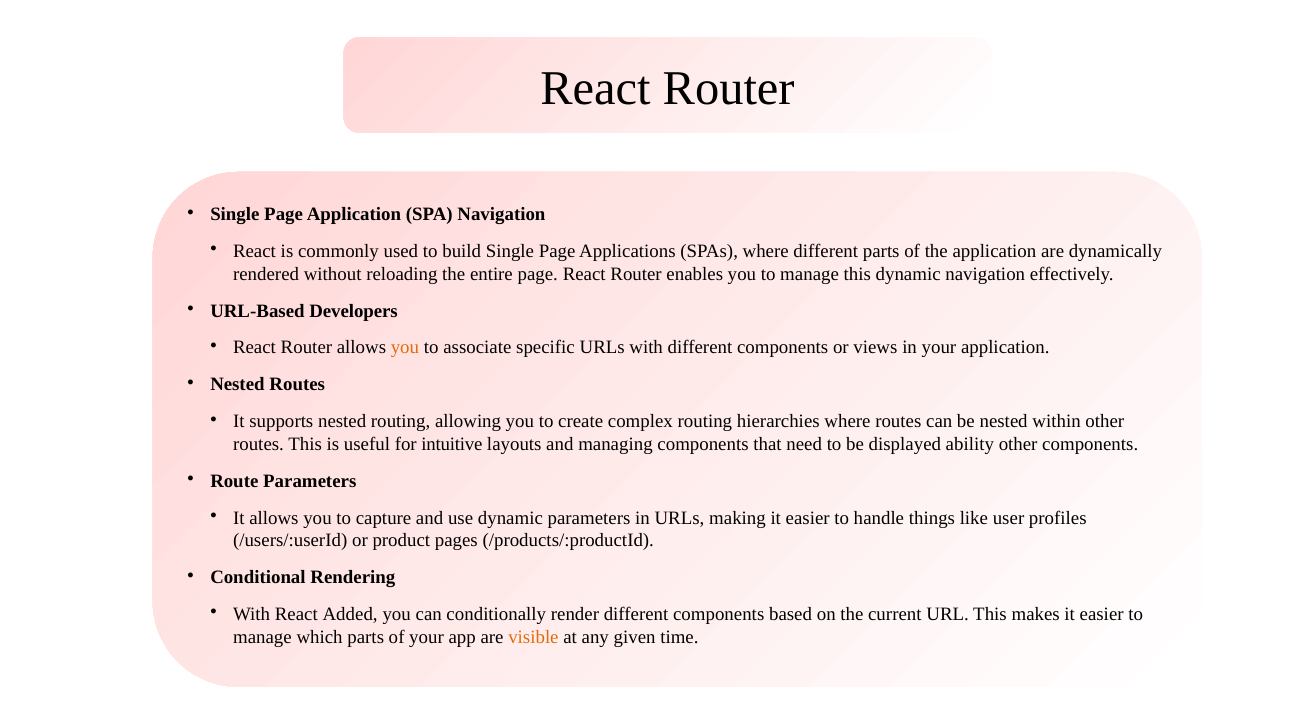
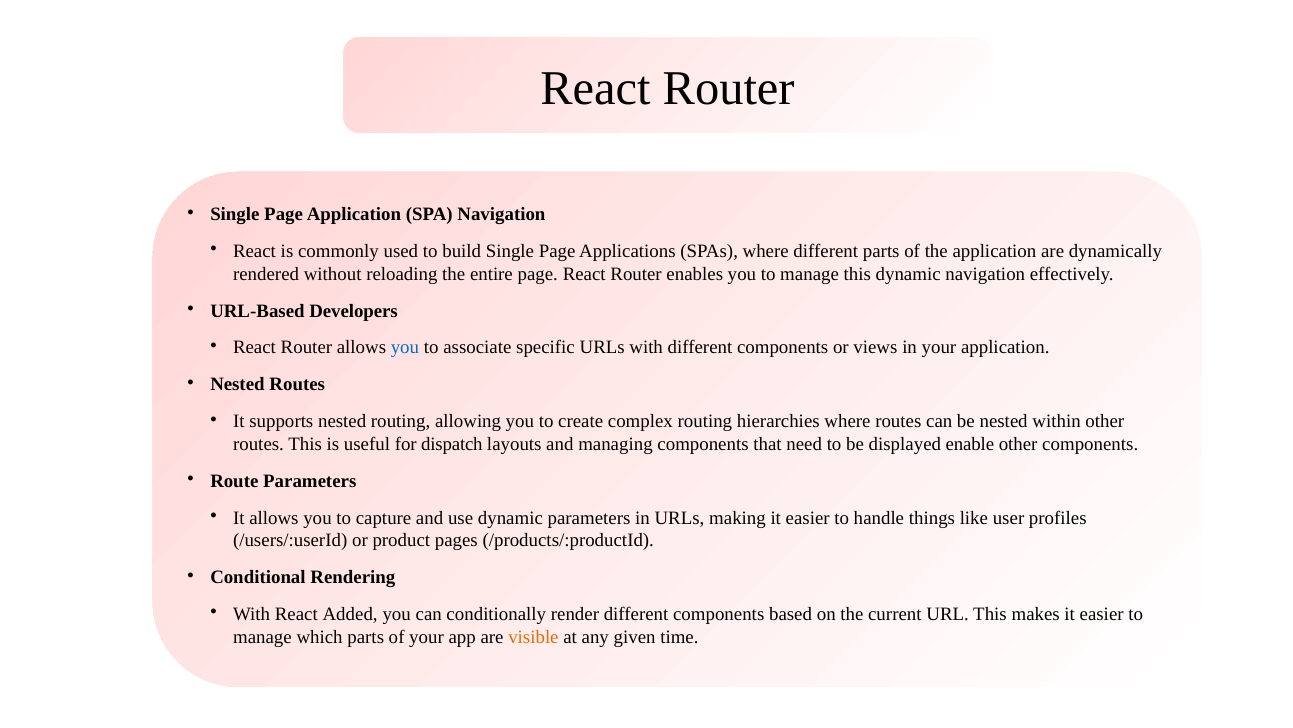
you colour: orange -> blue (405, 347)
intuitive: intuitive -> dispatch (452, 444)
ability: ability -> enable (970, 444)
